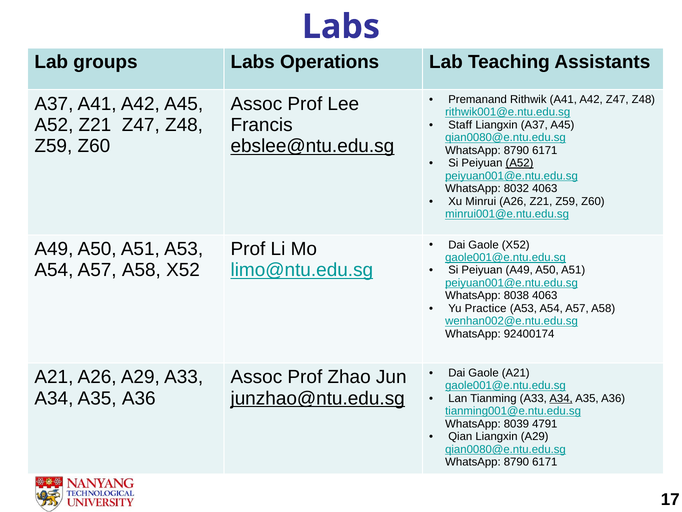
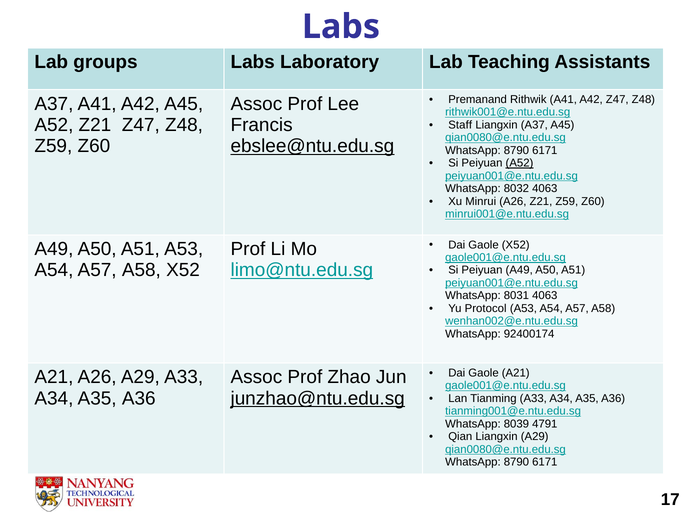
Operations: Operations -> Laboratory (330, 62)
8038: 8038 -> 8031 (516, 295)
Practice: Practice -> Protocol (486, 308)
A34 underline: present -> none (561, 398)
